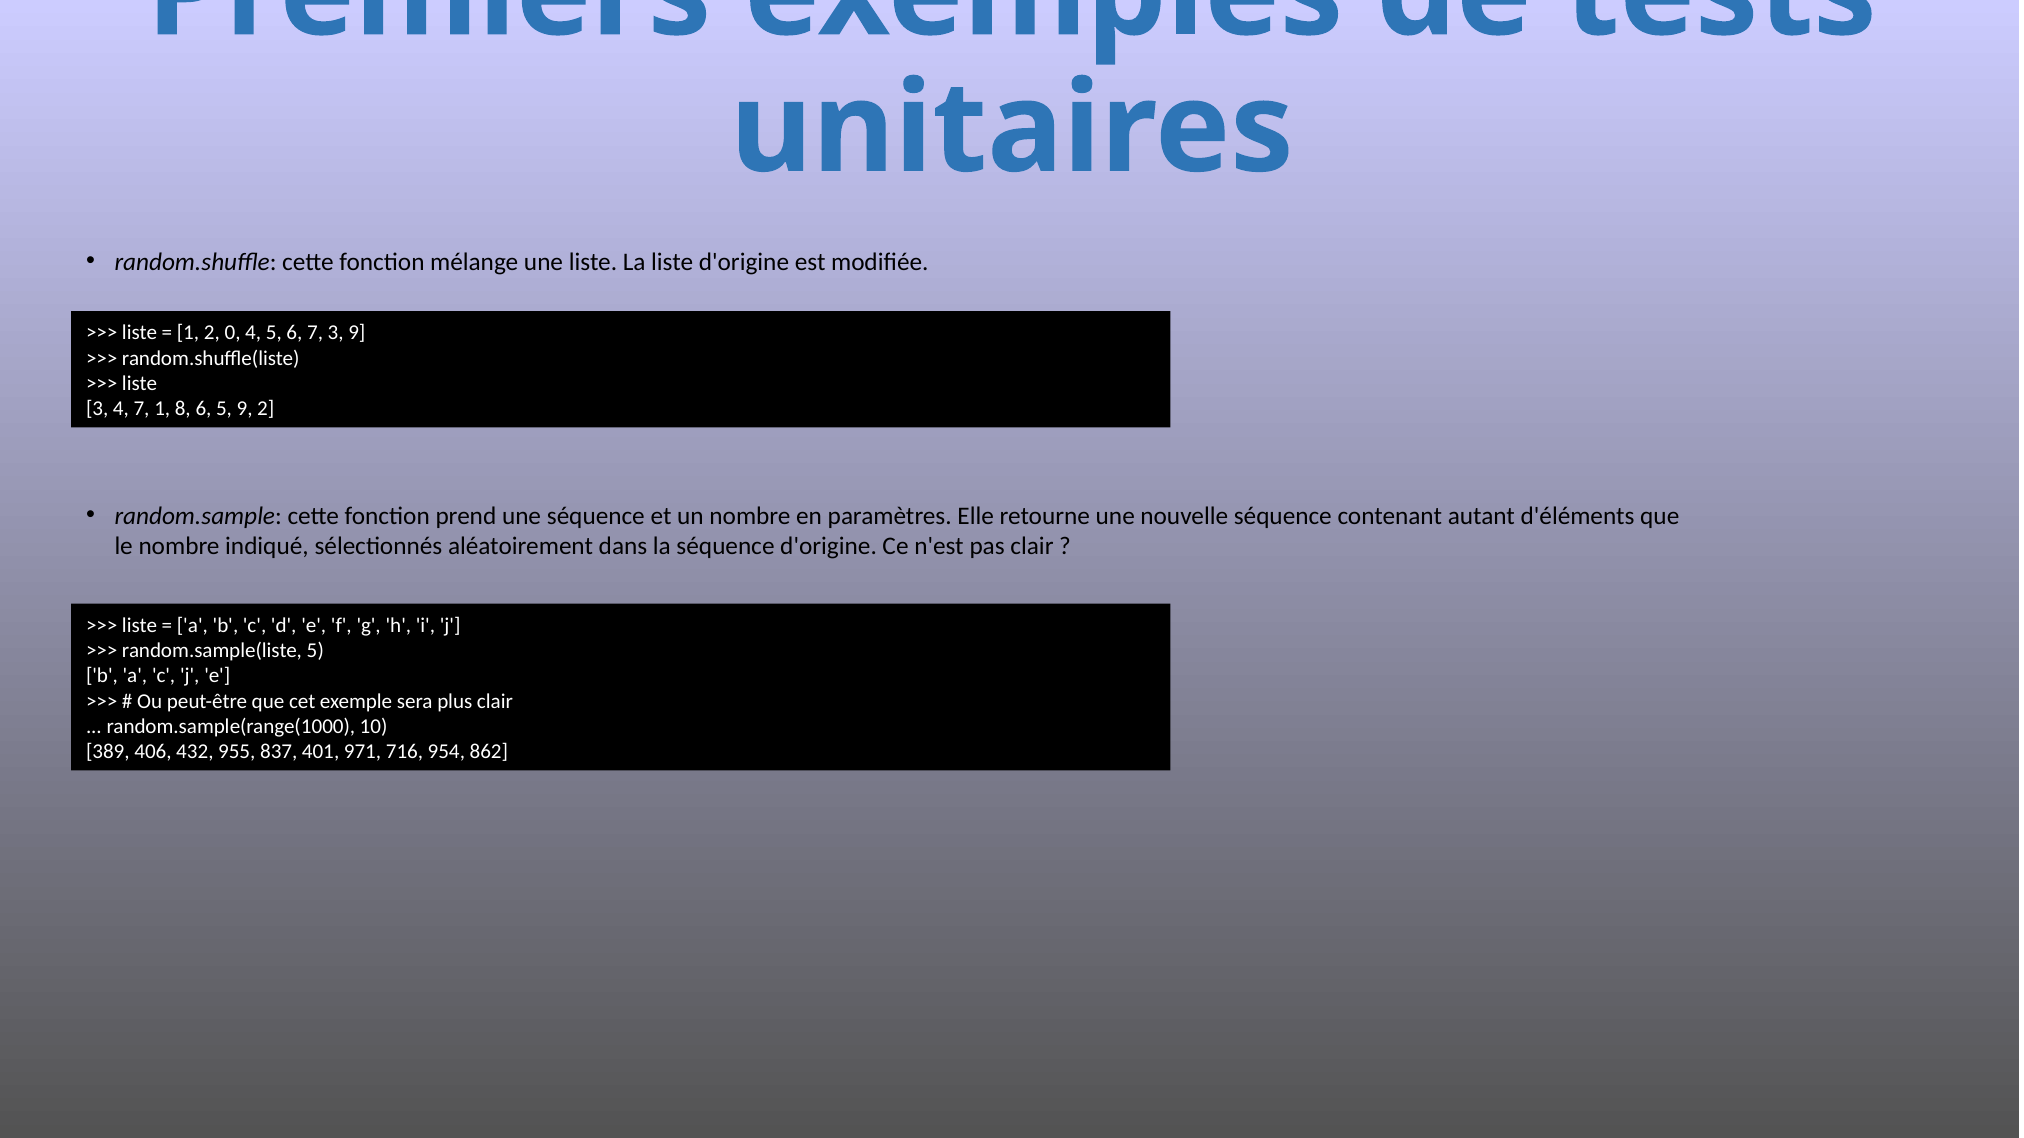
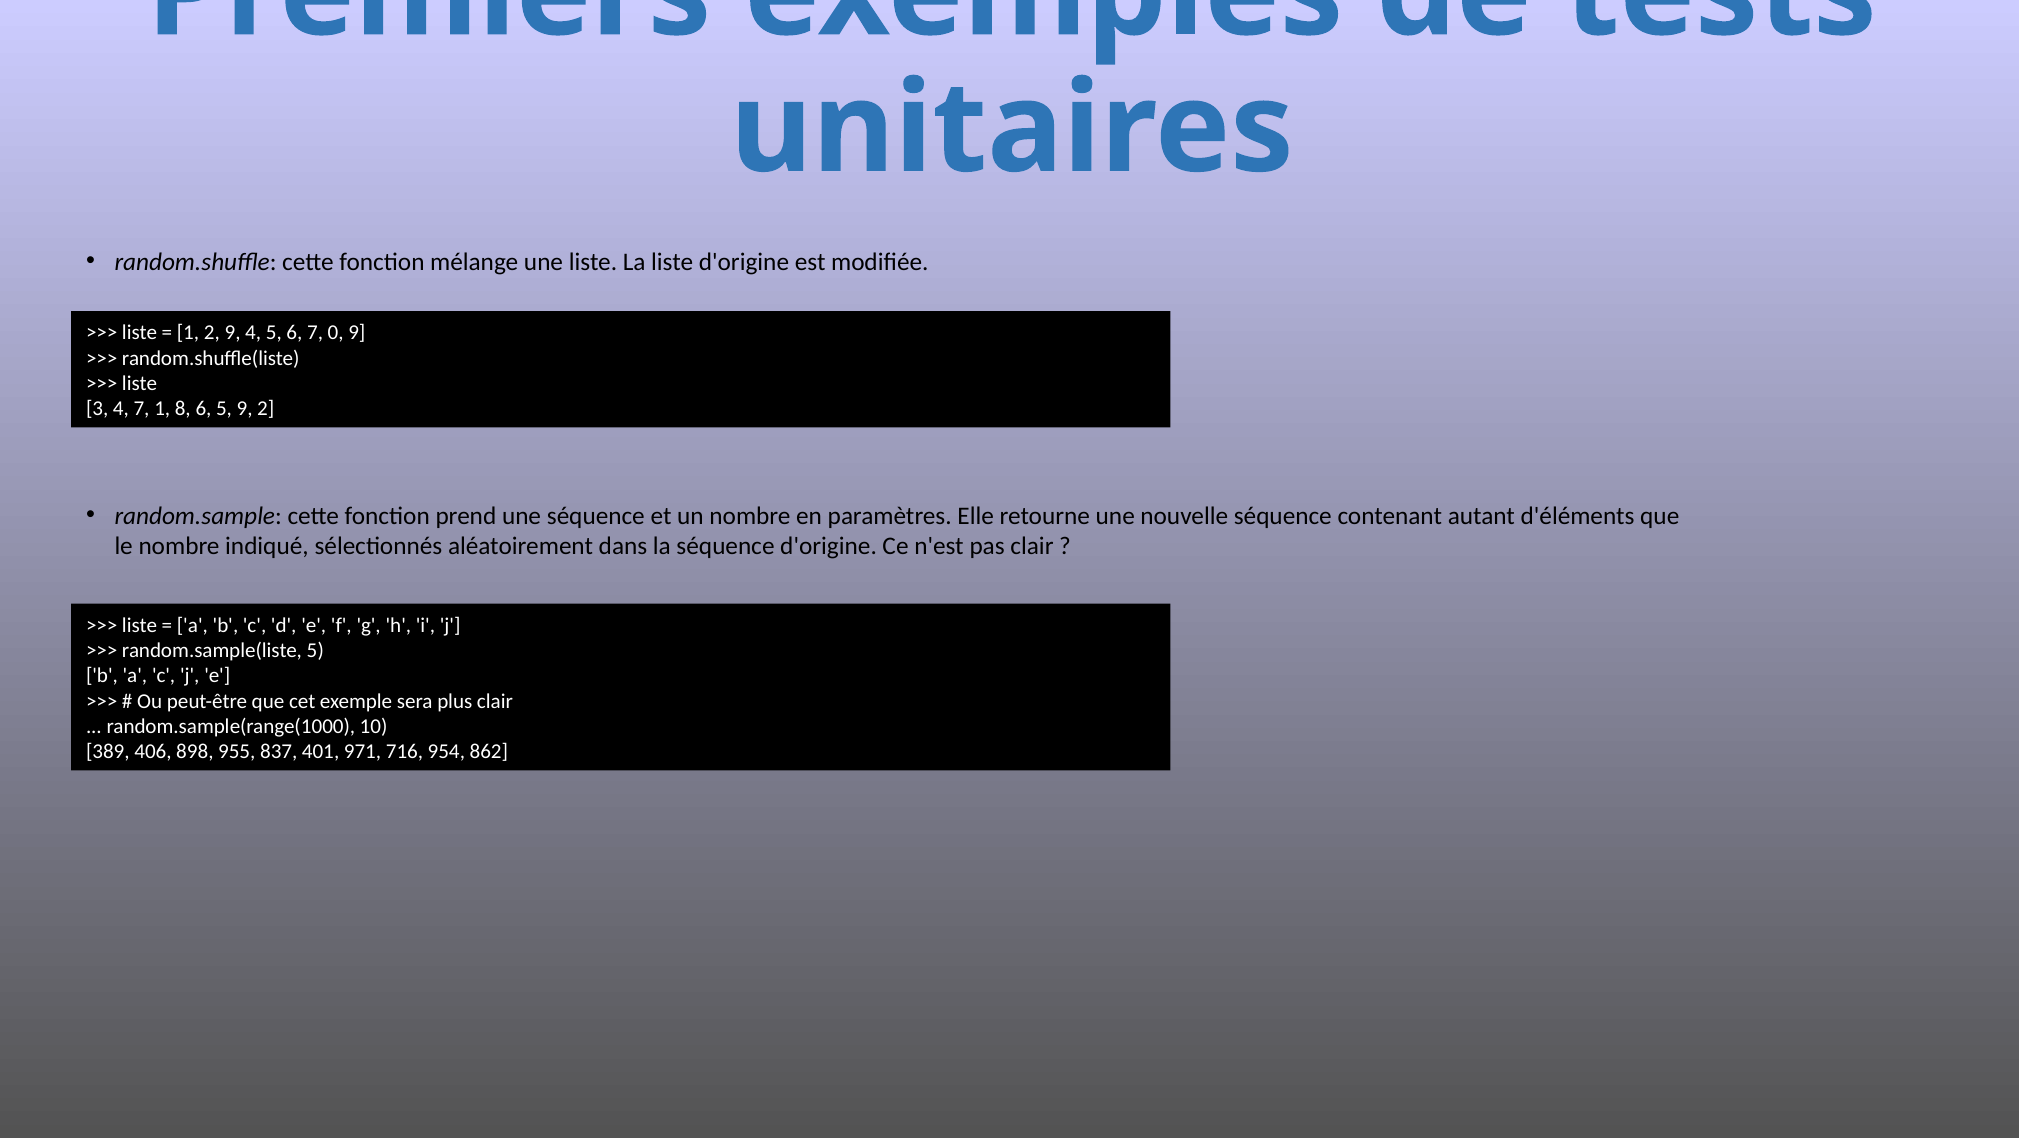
2 0: 0 -> 9 (233, 333)
7 3: 3 -> 0 (336, 333)
432: 432 -> 898 (195, 752)
